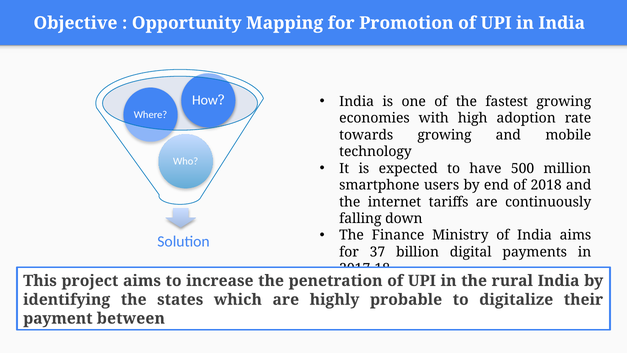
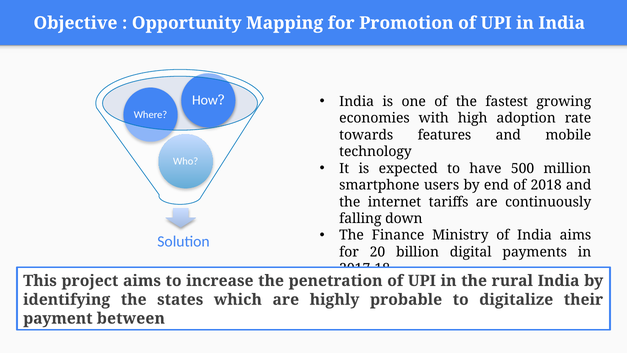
towards growing: growing -> features (444, 135)
37: 37 -> 20 (377, 252)
